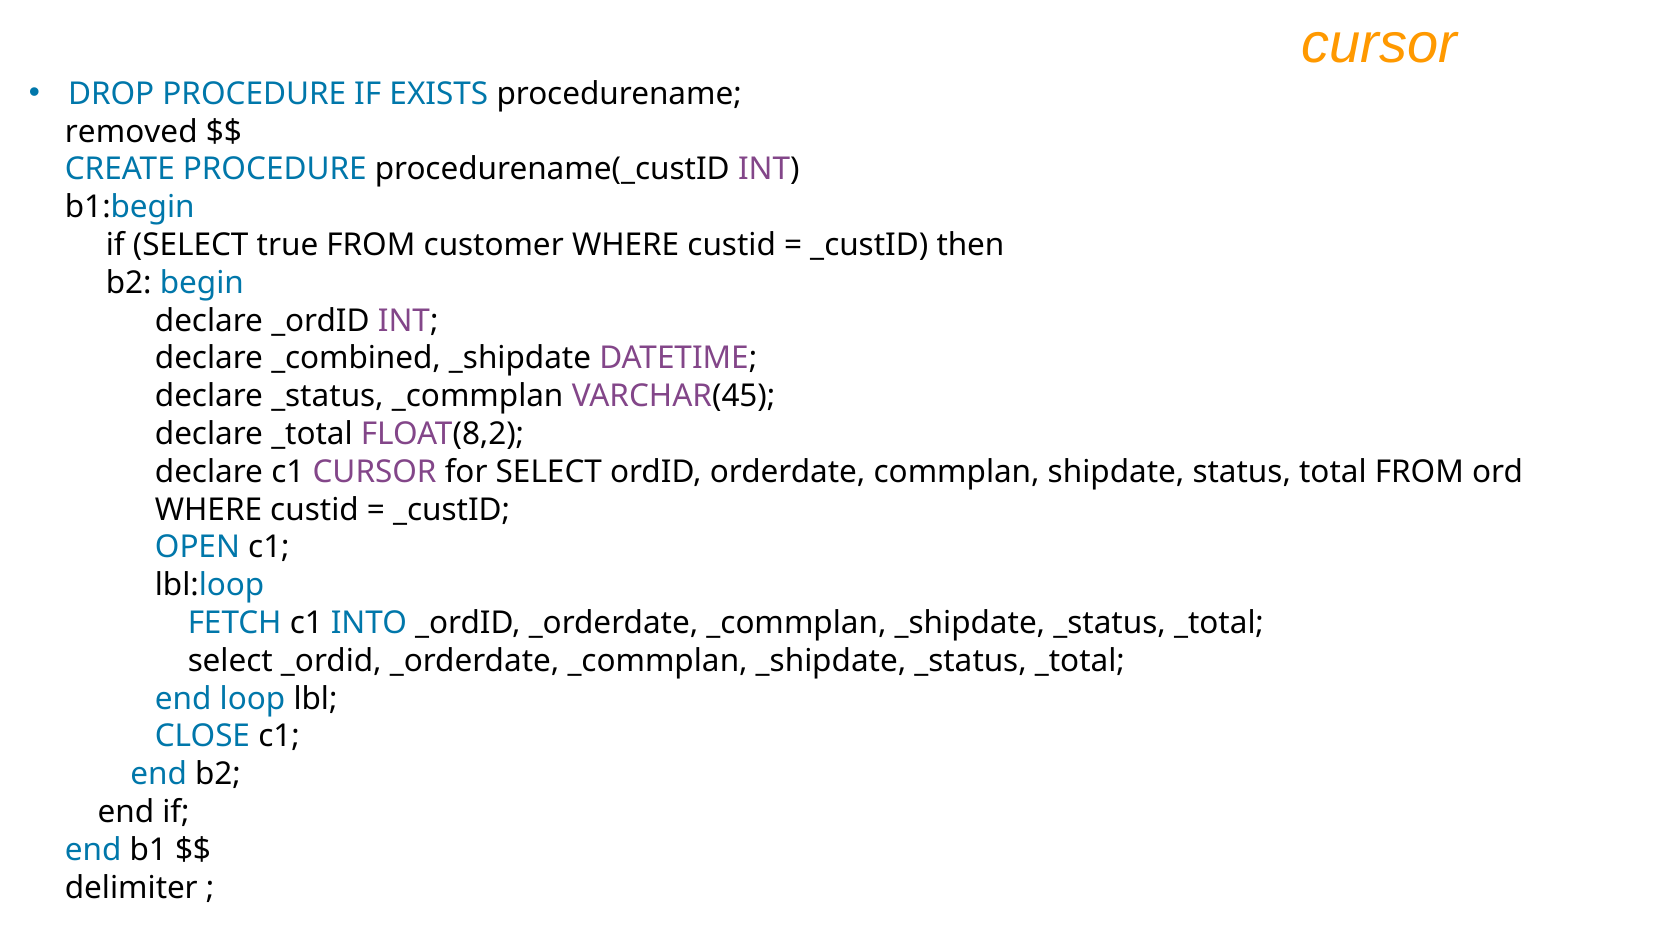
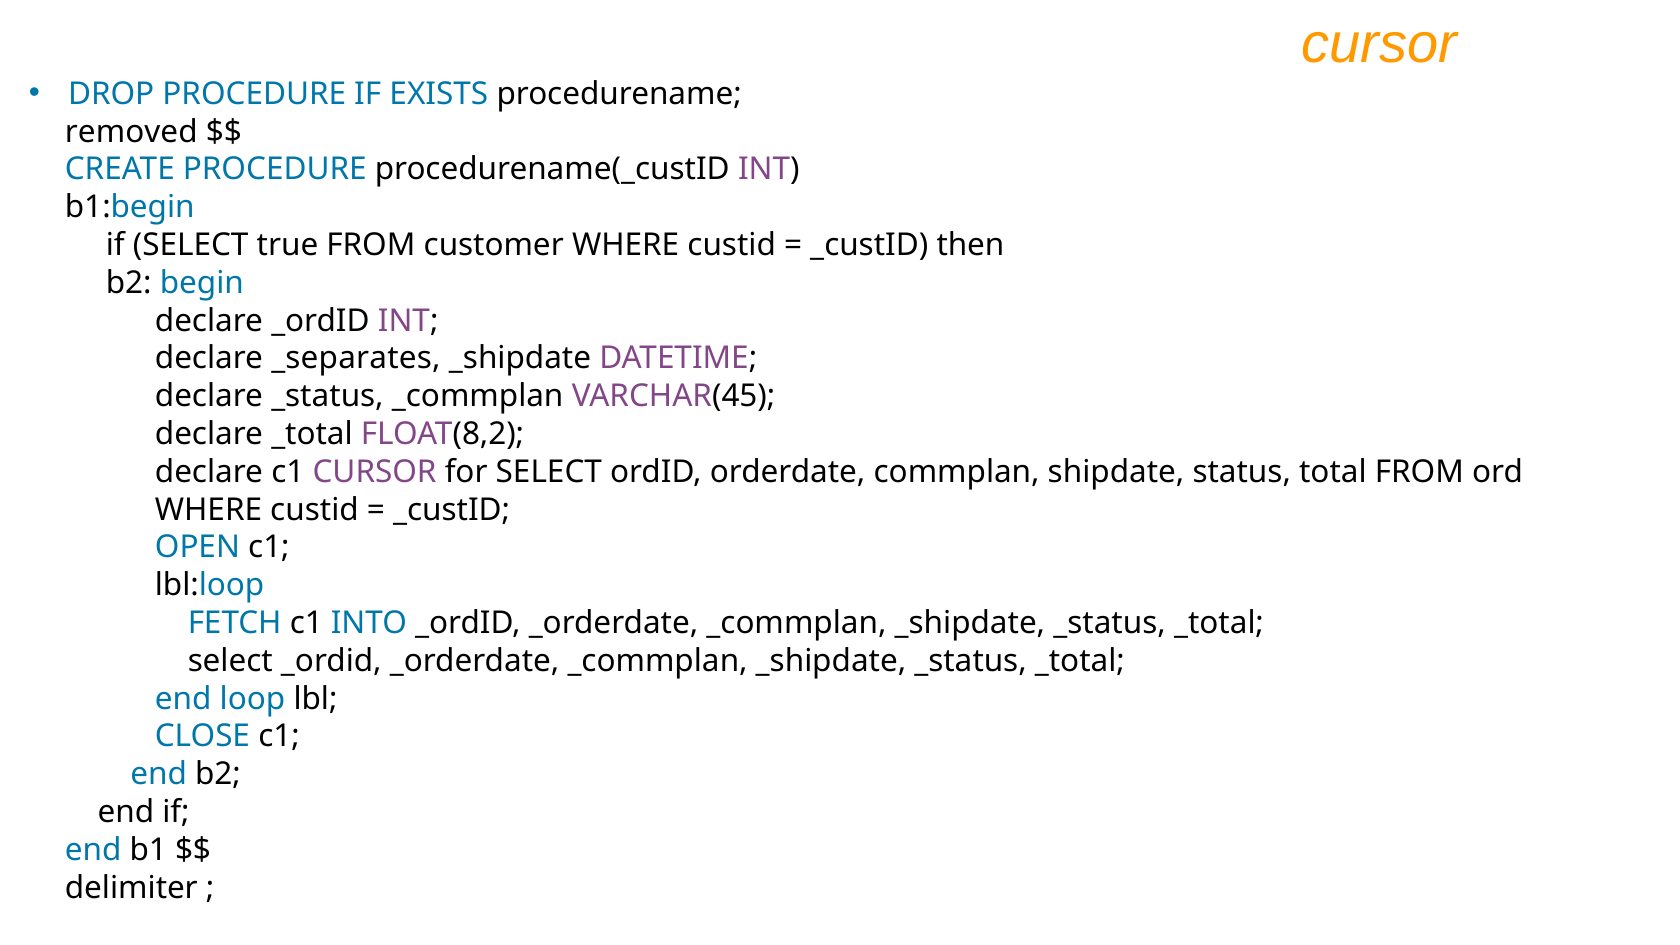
_combined: _combined -> _separates (356, 358)
